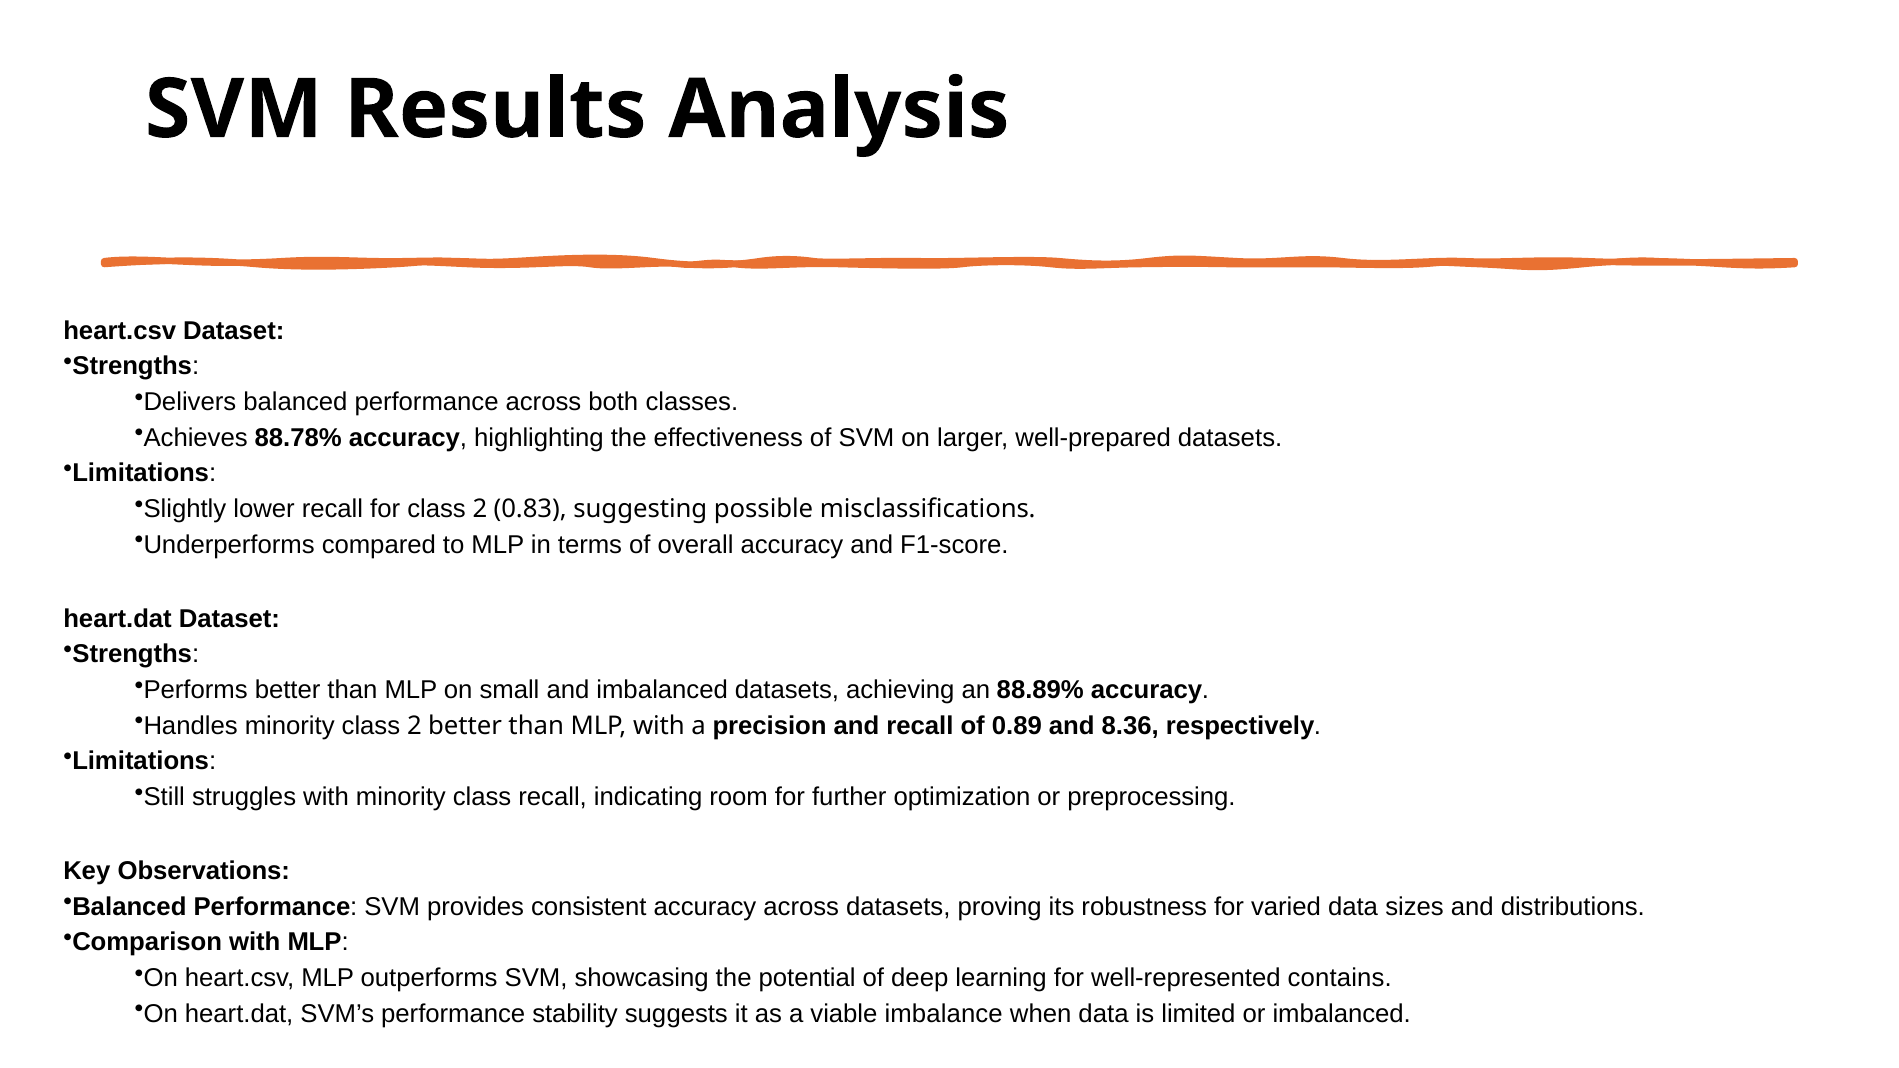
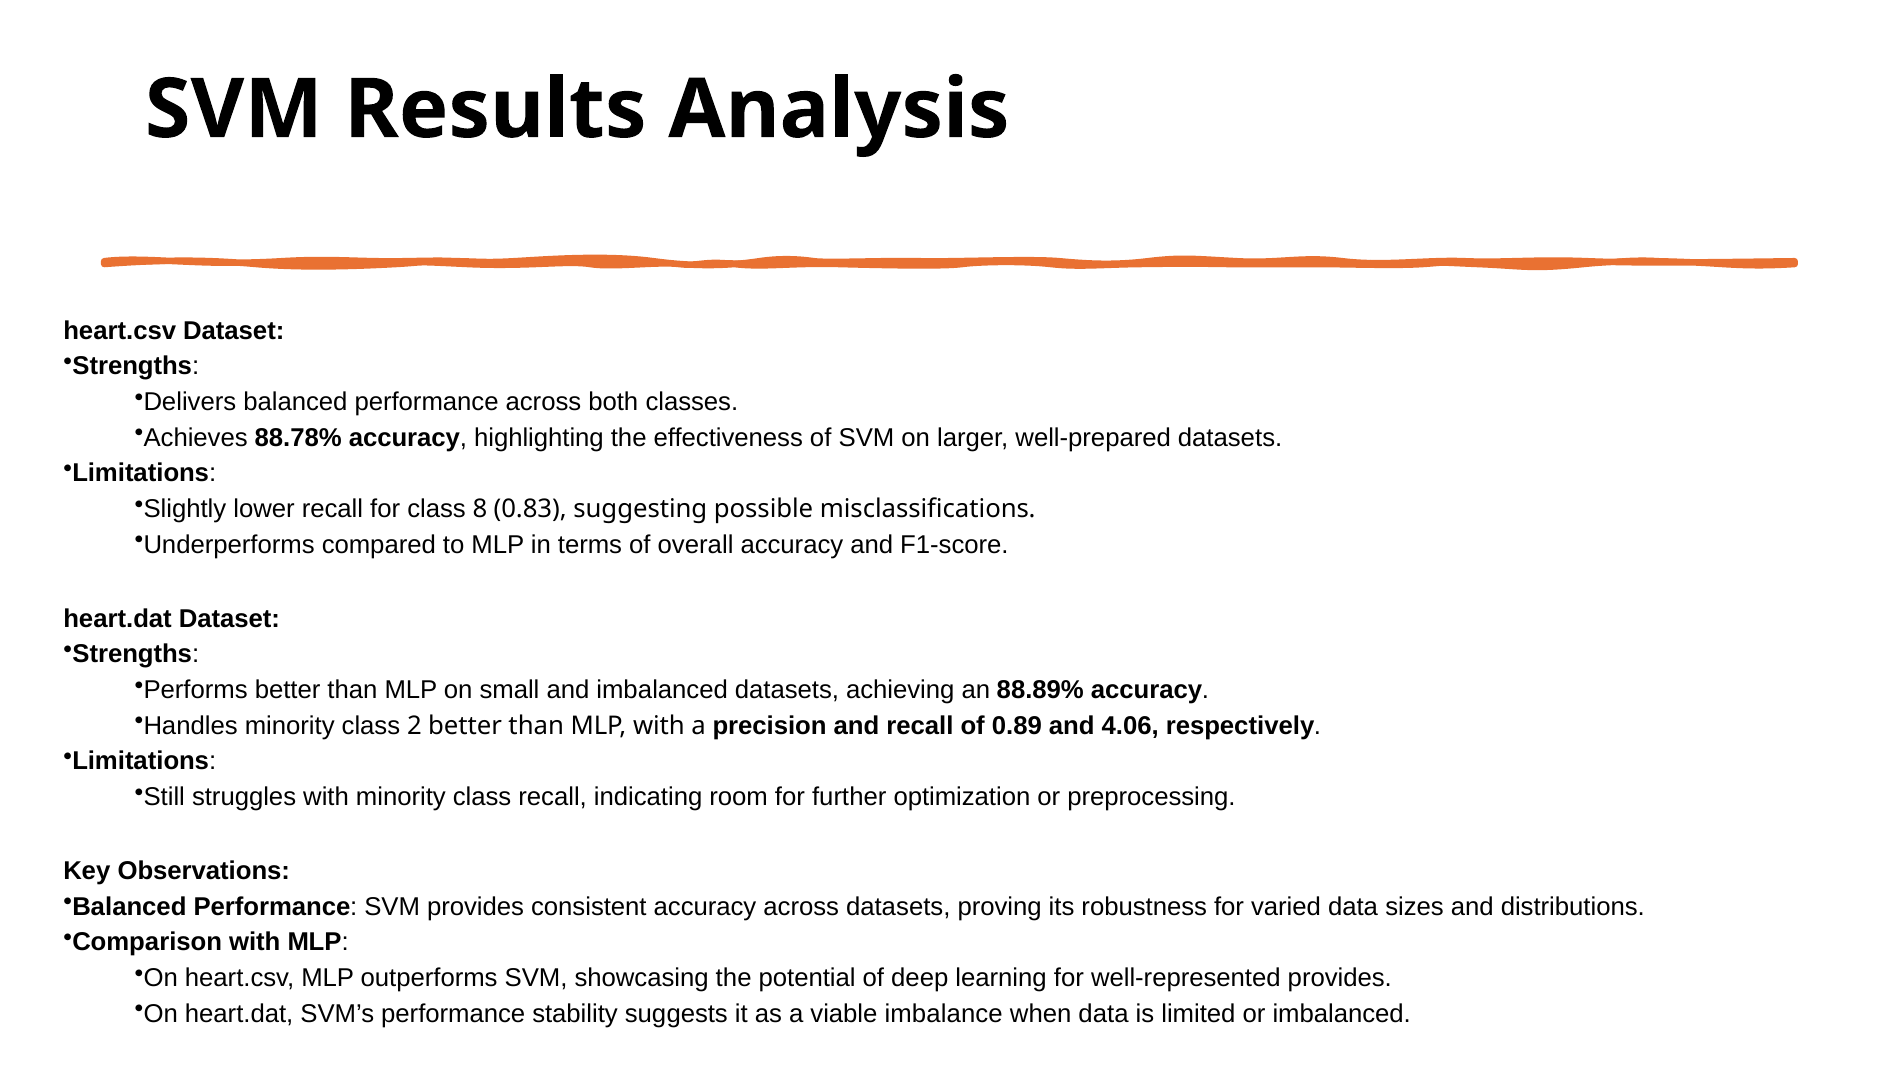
for class 2: 2 -> 8 (480, 509)
8.36: 8.36 -> 4.06 (1130, 726)
well-represented contains: contains -> provides (1340, 978)
